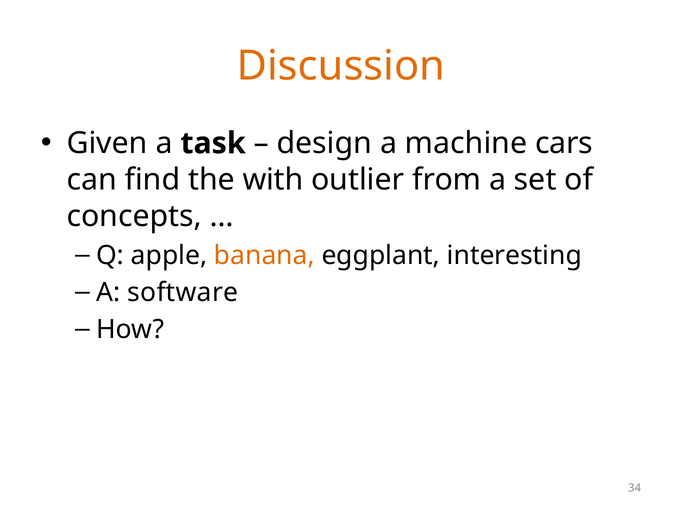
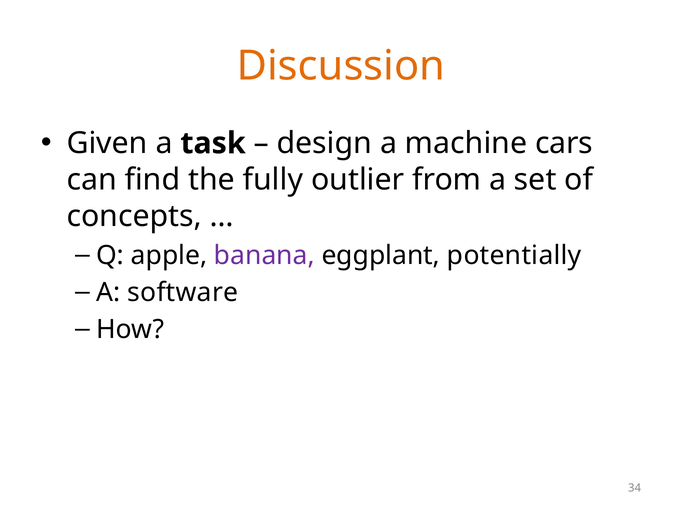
with: with -> fully (273, 180)
banana colour: orange -> purple (264, 255)
interesting: interesting -> potentially (514, 255)
